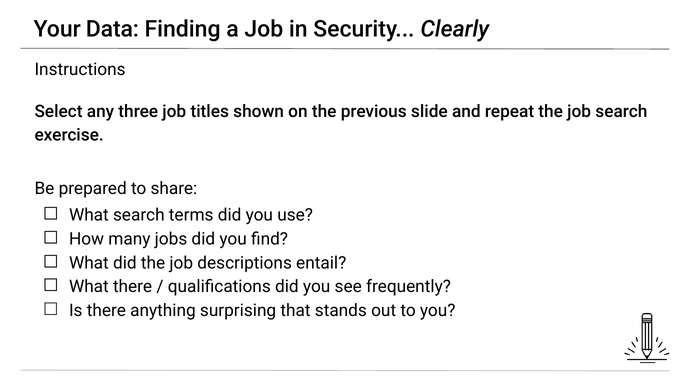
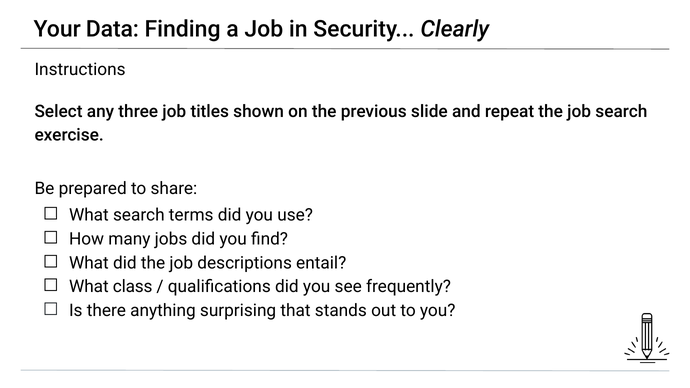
What there: there -> class (133, 287)
